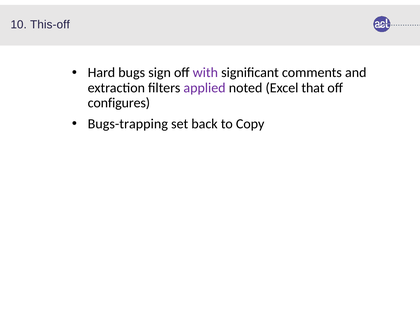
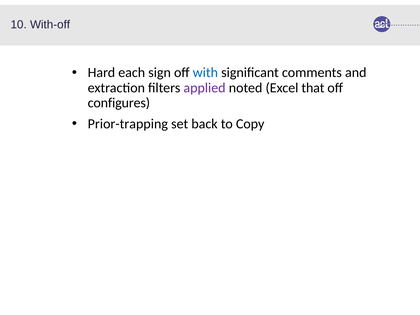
This-off: This-off -> With-off (50, 24)
bugs: bugs -> each (132, 73)
with colour: purple -> blue (205, 73)
Bugs-trapping: Bugs-trapping -> Prior-trapping (128, 124)
